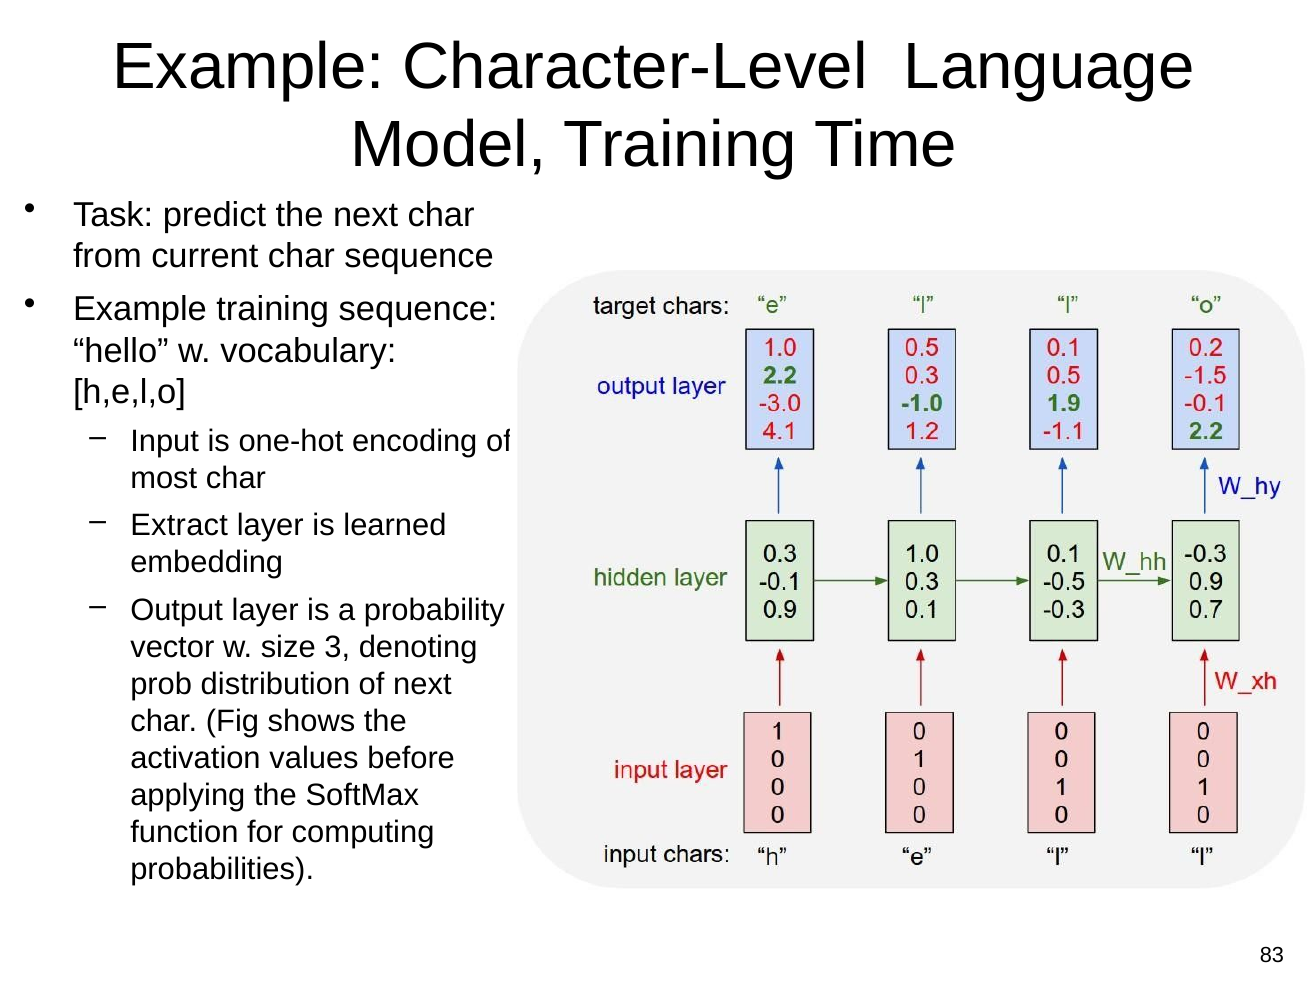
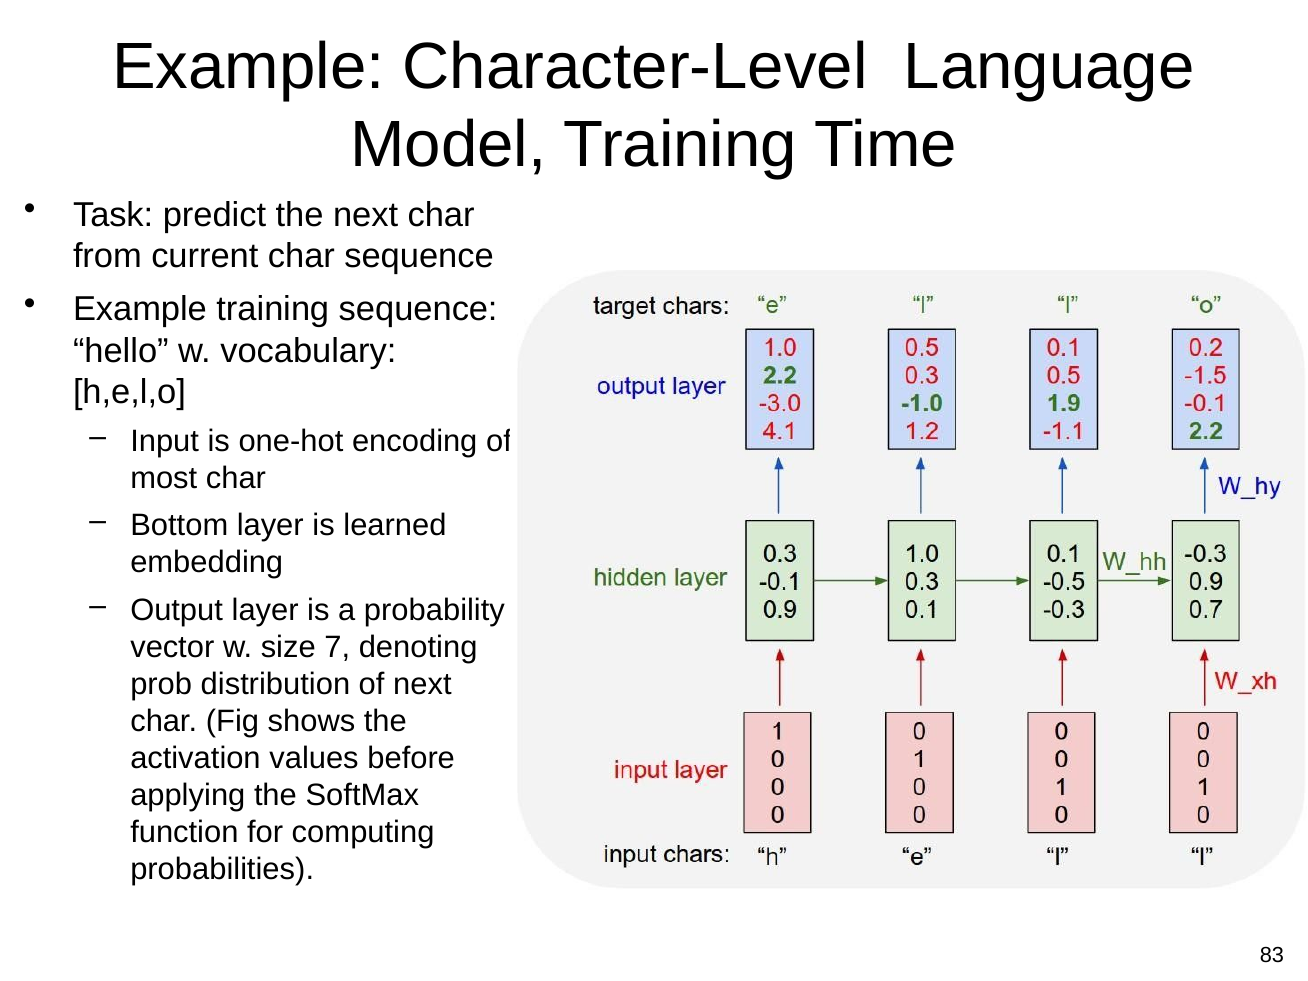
Extract: Extract -> Bottom (179, 526)
3: 3 -> 7 (337, 647)
